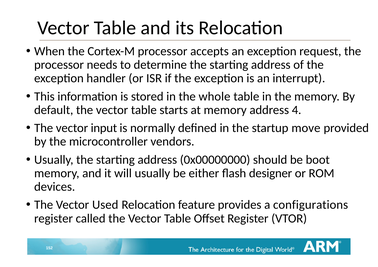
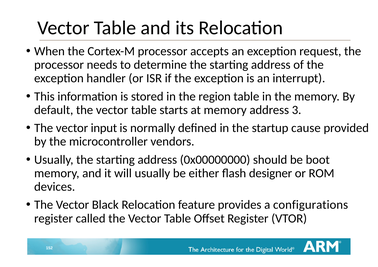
whole: whole -> region (215, 96)
4: 4 -> 3 (297, 110)
move: move -> cause (306, 128)
Used: Used -> Black (105, 205)
